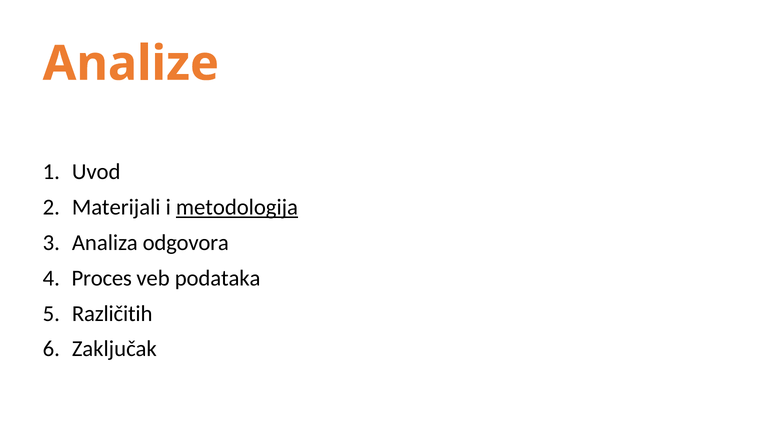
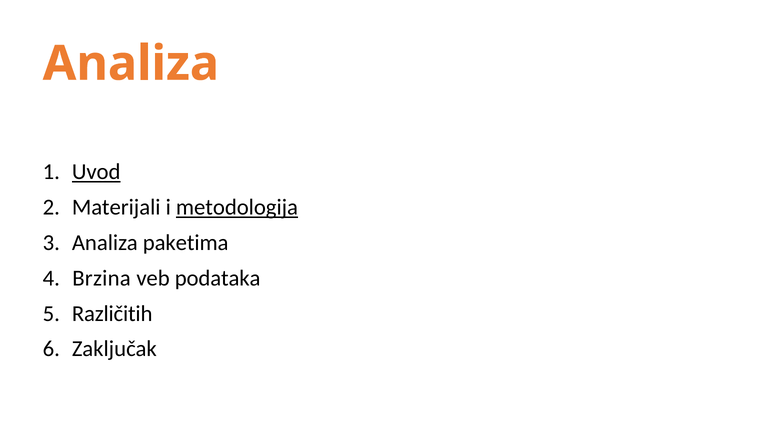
Analize: Analize -> Analiza (131, 64)
Uvod underline: none -> present (96, 172)
odgovora: odgovora -> paketima (186, 243)
Proces: Proces -> Brzina (102, 278)
